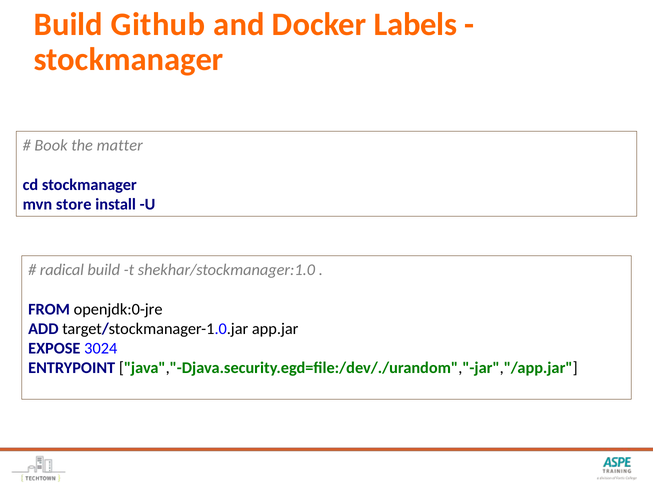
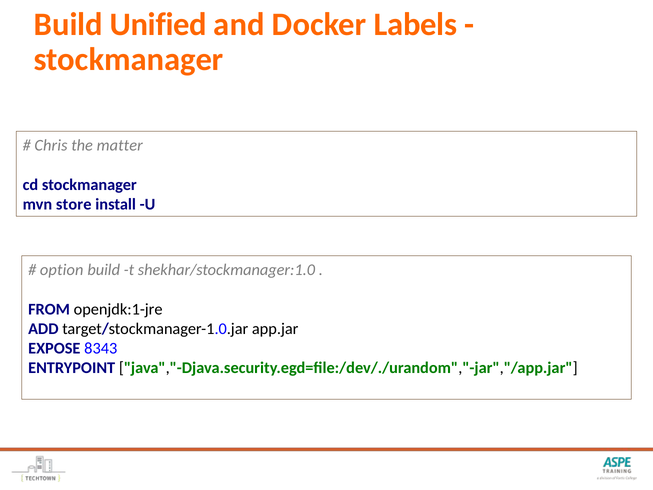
Github: Github -> Unified (158, 24)
Book: Book -> Chris (51, 145)
radical: radical -> option (62, 270)
openjdk:0-jre: openjdk:0-jre -> openjdk:1-jre (118, 309)
3024: 3024 -> 8343 (101, 348)
